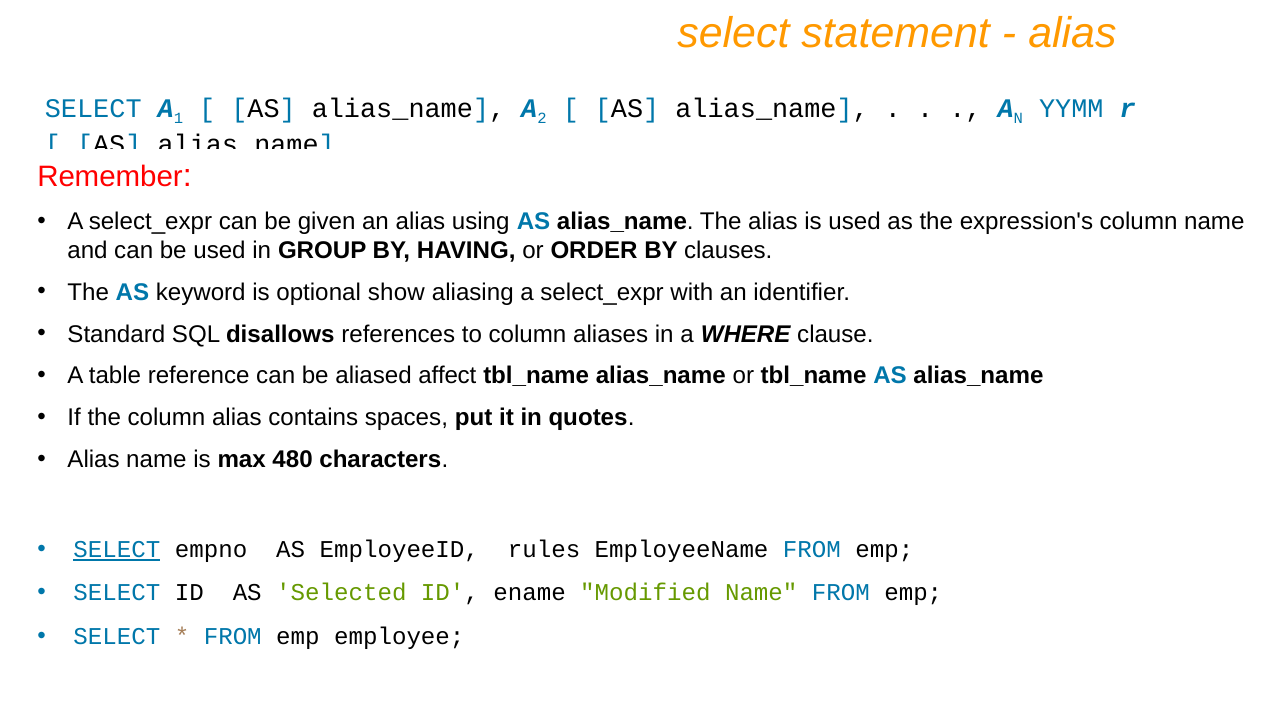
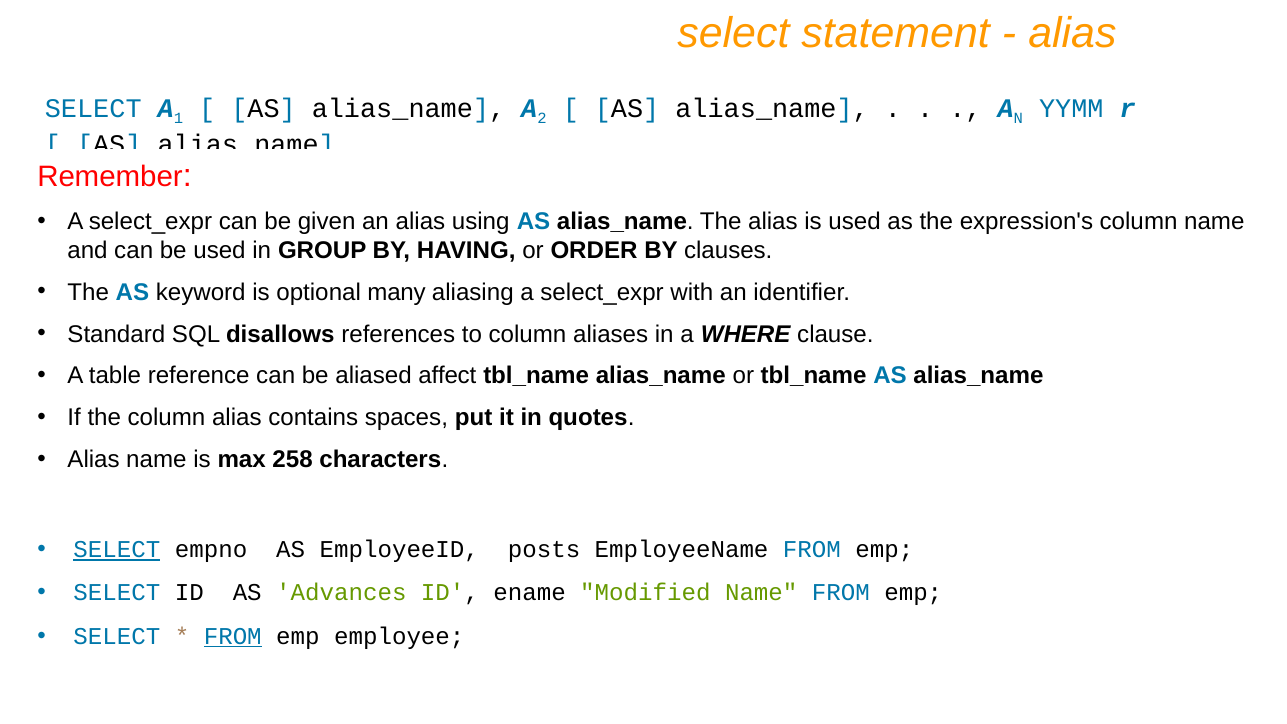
show: show -> many (397, 292)
480: 480 -> 258 (293, 459)
rules: rules -> posts (544, 549)
Selected: Selected -> Advances (341, 593)
FROM underline: none -> present (233, 636)
